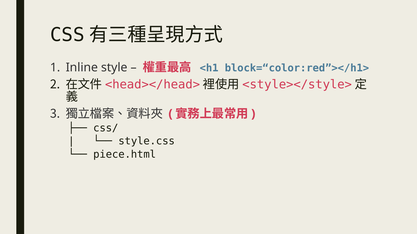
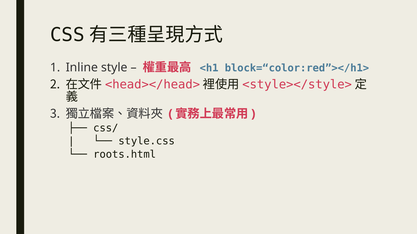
piece.html: piece.html -> roots.html (125, 155)
